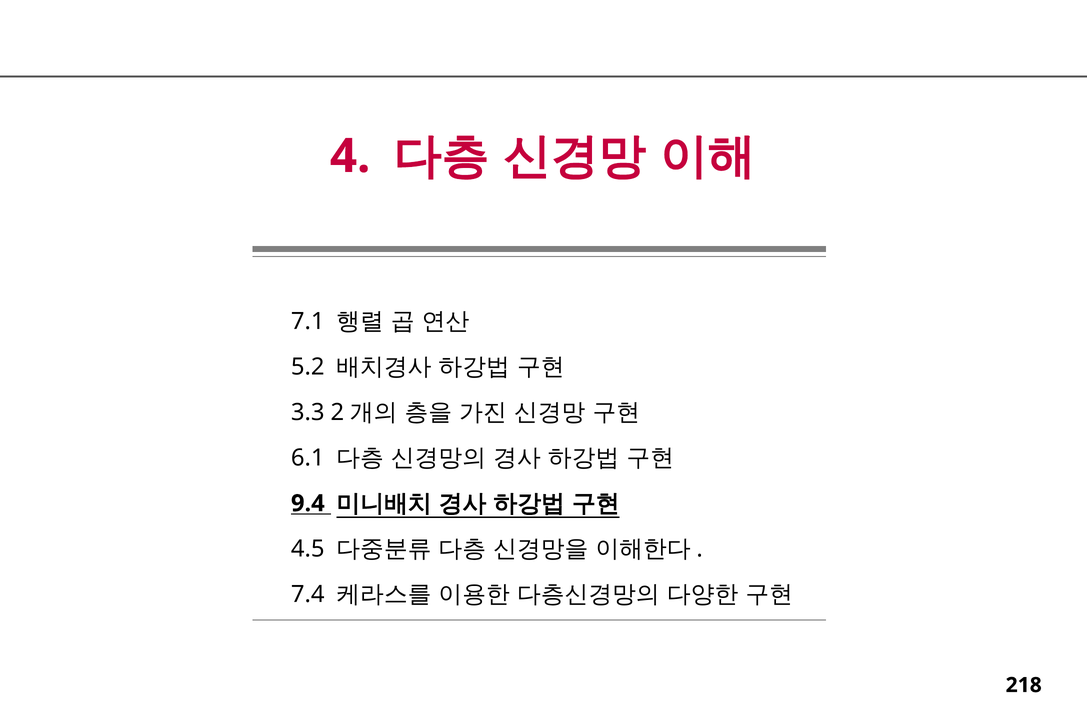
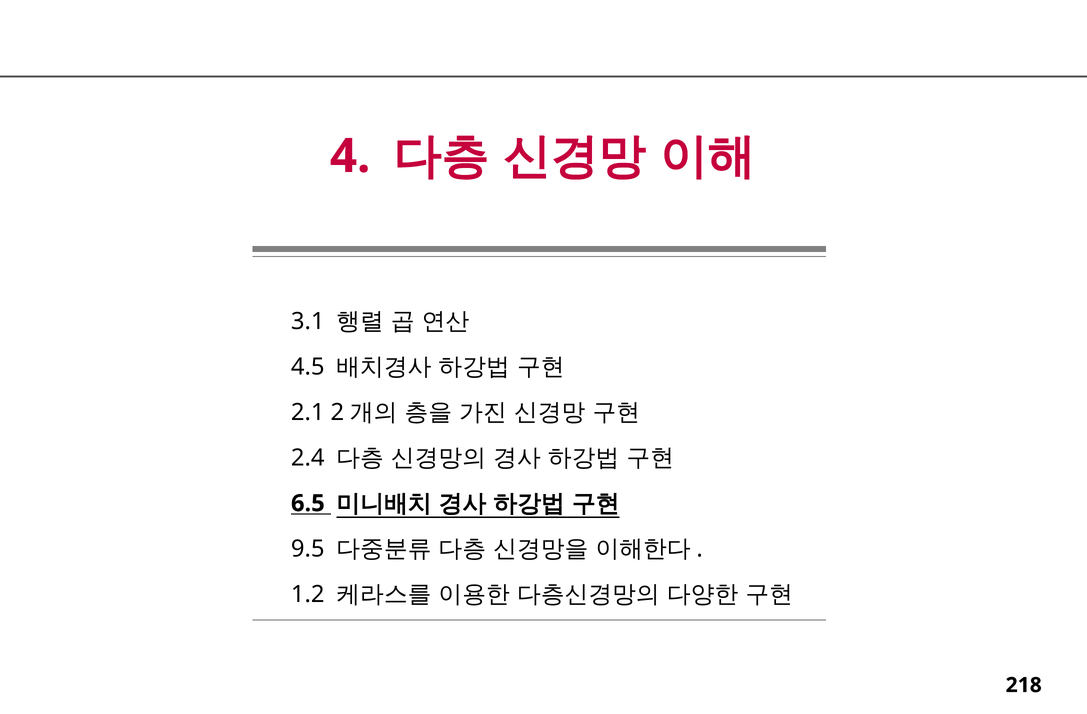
7.1: 7.1 -> 3.1 (308, 321)
5.2: 5.2 -> 4.5 (308, 367)
3.3: 3.3 -> 2.1 (308, 412)
6.1: 6.1 -> 2.4 (308, 458)
9.4: 9.4 -> 6.5 (308, 503)
4.5: 4.5 -> 9.5 (308, 549)
7.4: 7.4 -> 1.2 (308, 594)
